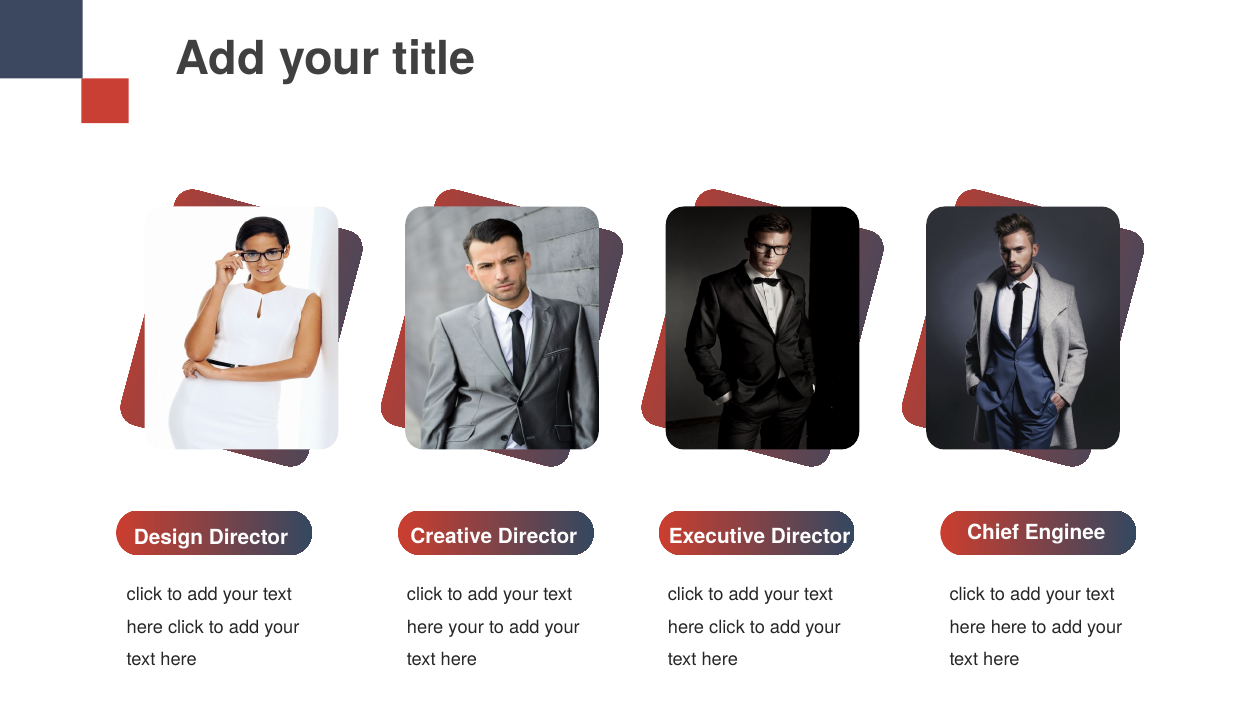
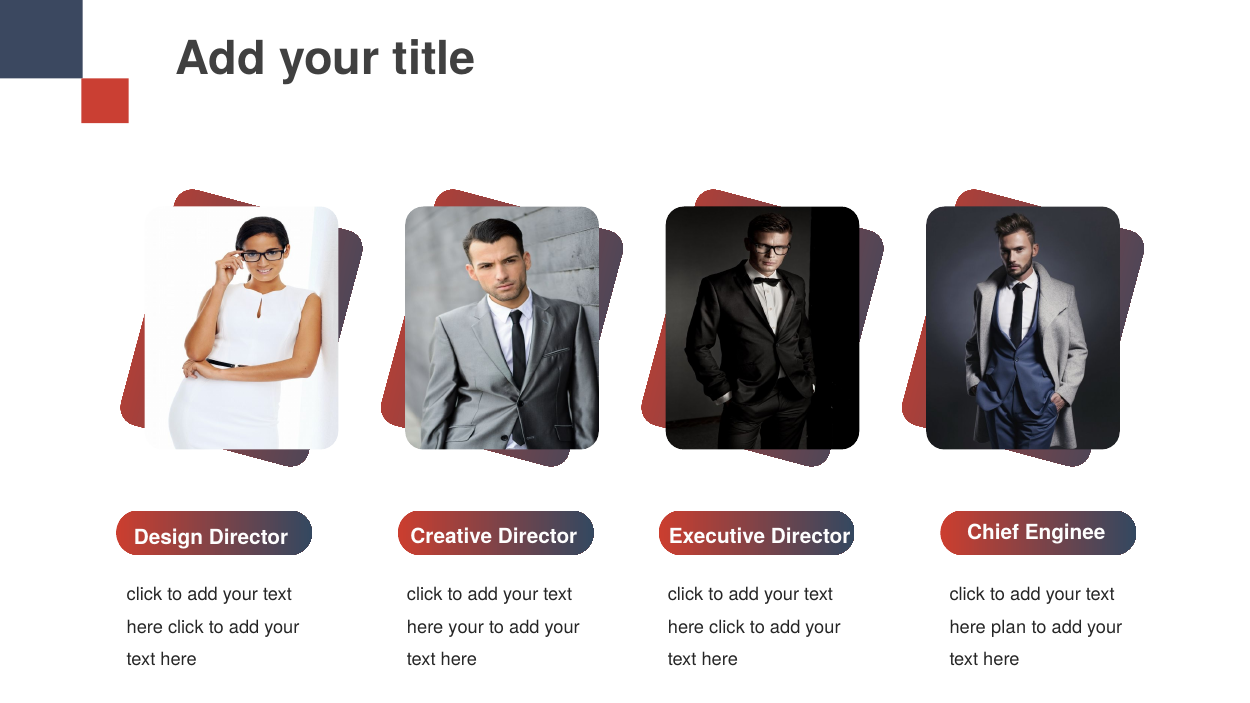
here here: here -> plan (1009, 627)
